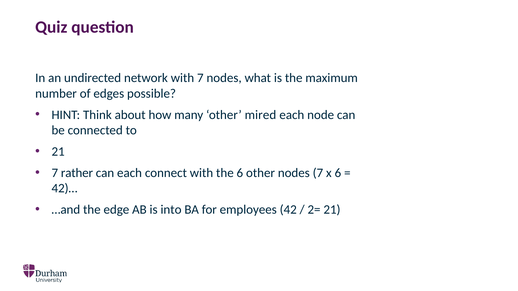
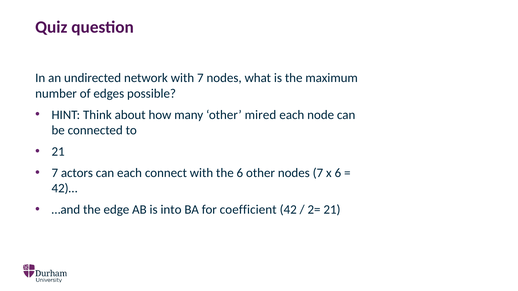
rather: rather -> actors (77, 173)
employees: employees -> coefficient (248, 210)
